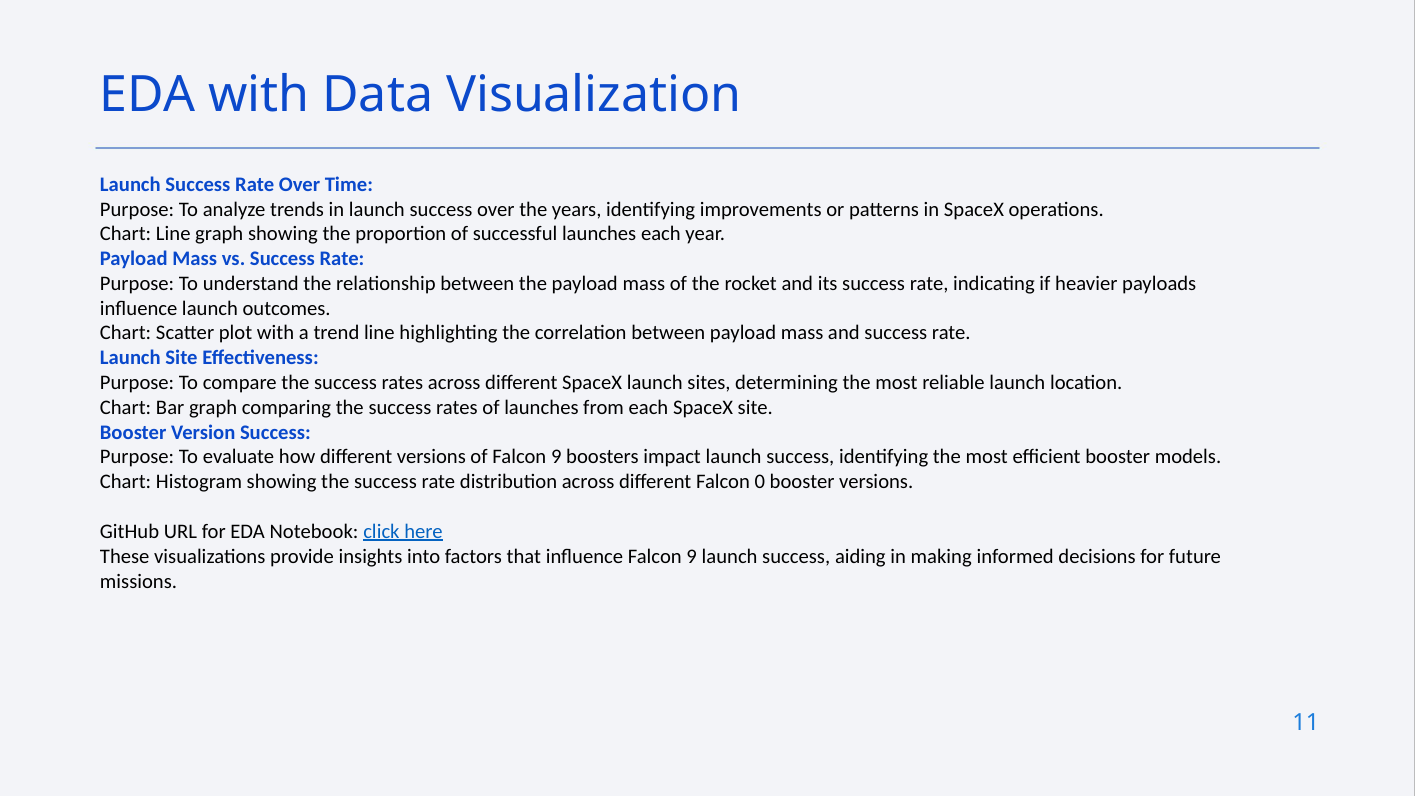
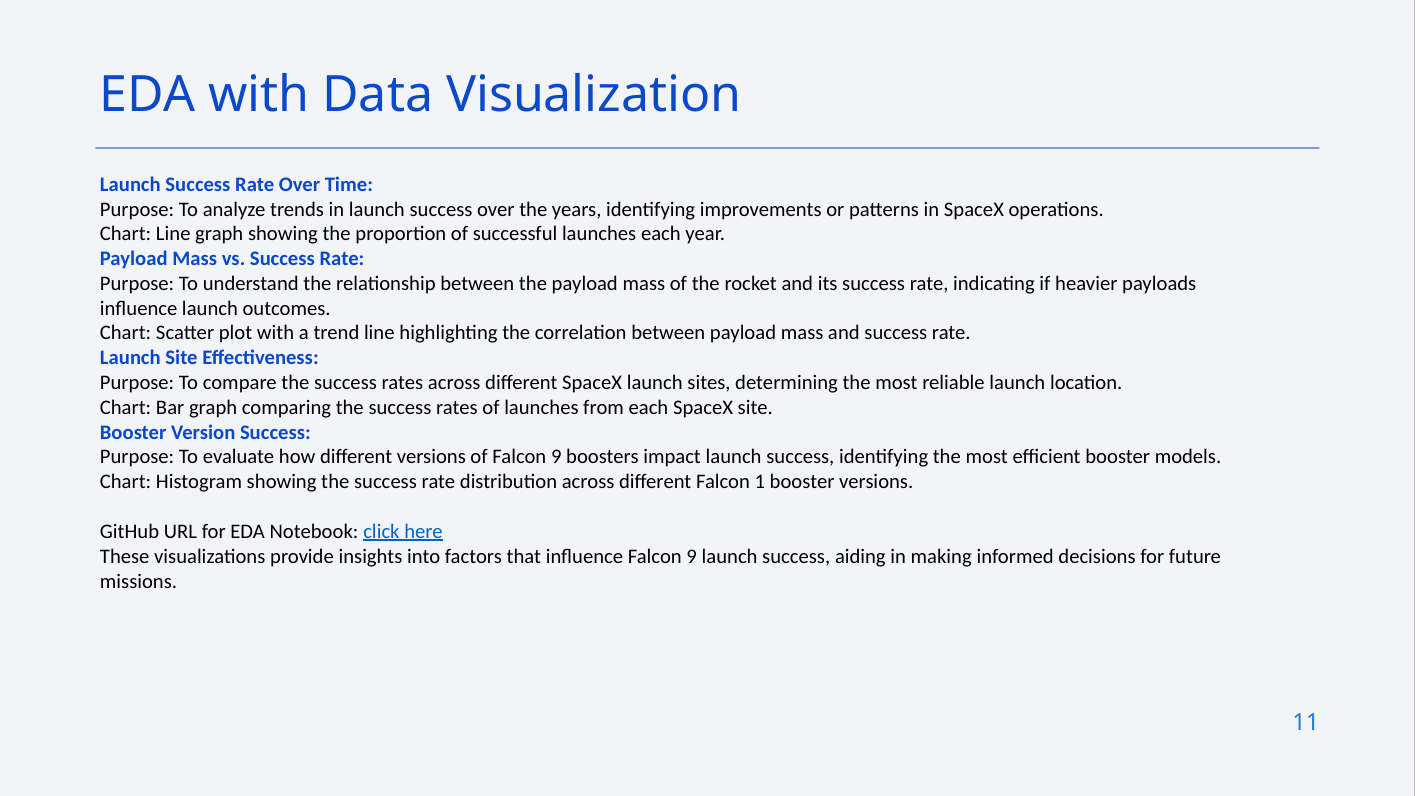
0: 0 -> 1 (760, 482)
